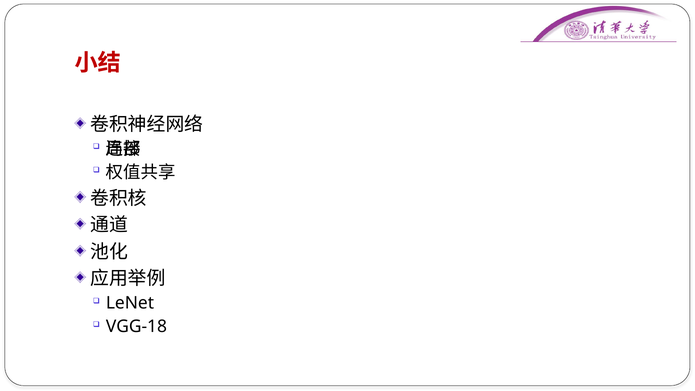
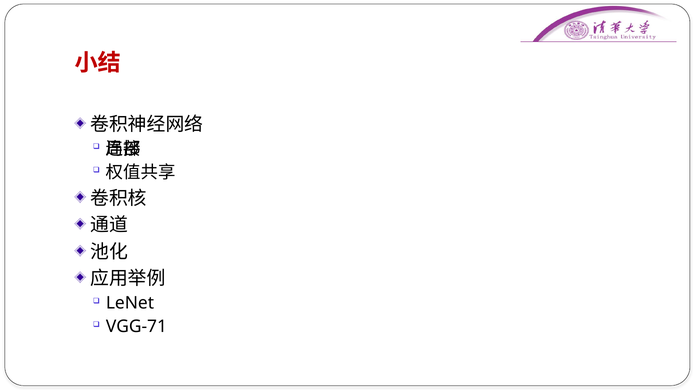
VGG-18: VGG-18 -> VGG-71 (136, 327)
